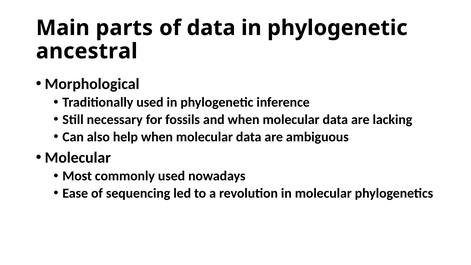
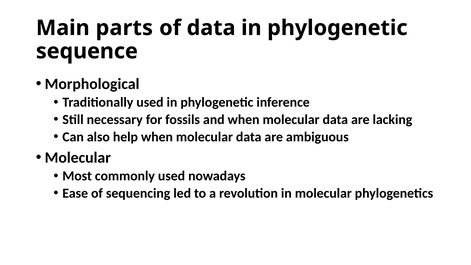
ancestral: ancestral -> sequence (87, 51)
